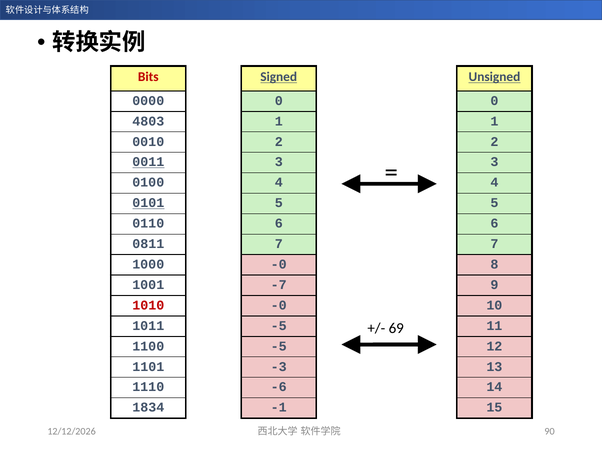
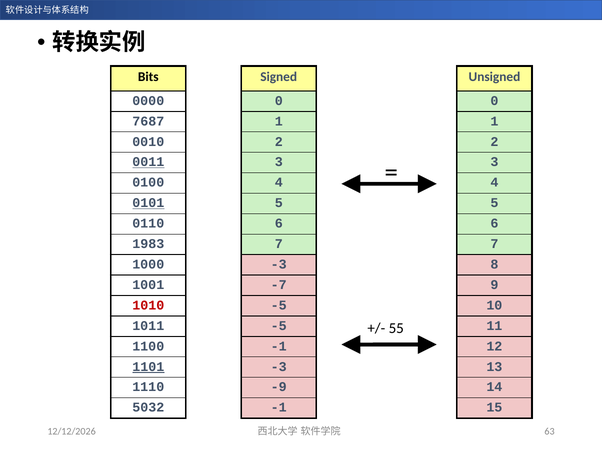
Bits colour: red -> black (148, 77)
Signed underline: present -> none (279, 77)
Unsigned underline: present -> none (494, 77)
4803: 4803 -> 7687 (148, 121)
0811: 0811 -> 1983 (148, 244)
-0: -0 -> -3 (279, 264)
-0: -0 -> -5 (279, 305)
69: 69 -> 55 (396, 328)
-5: -5 -> -1 (279, 346)
1101 underline: none -> present (148, 366)
-6: -6 -> -9 (279, 387)
1834: 1834 -> 5032 (148, 407)
90: 90 -> 63 (550, 431)
